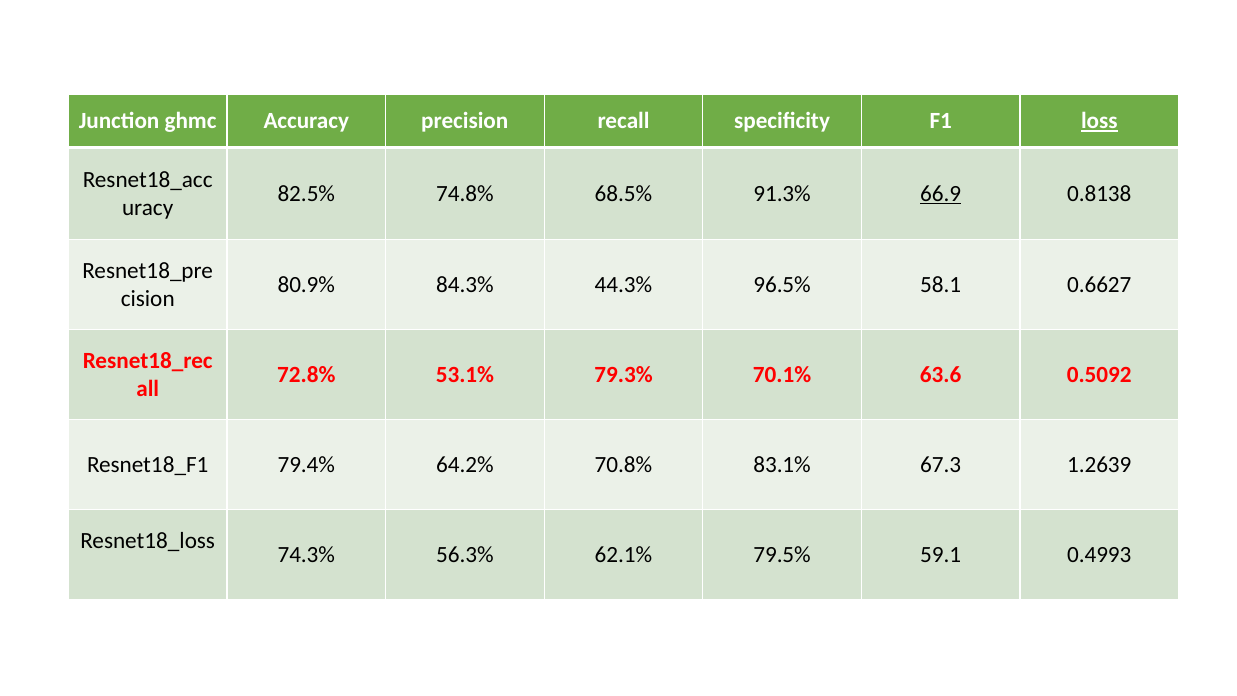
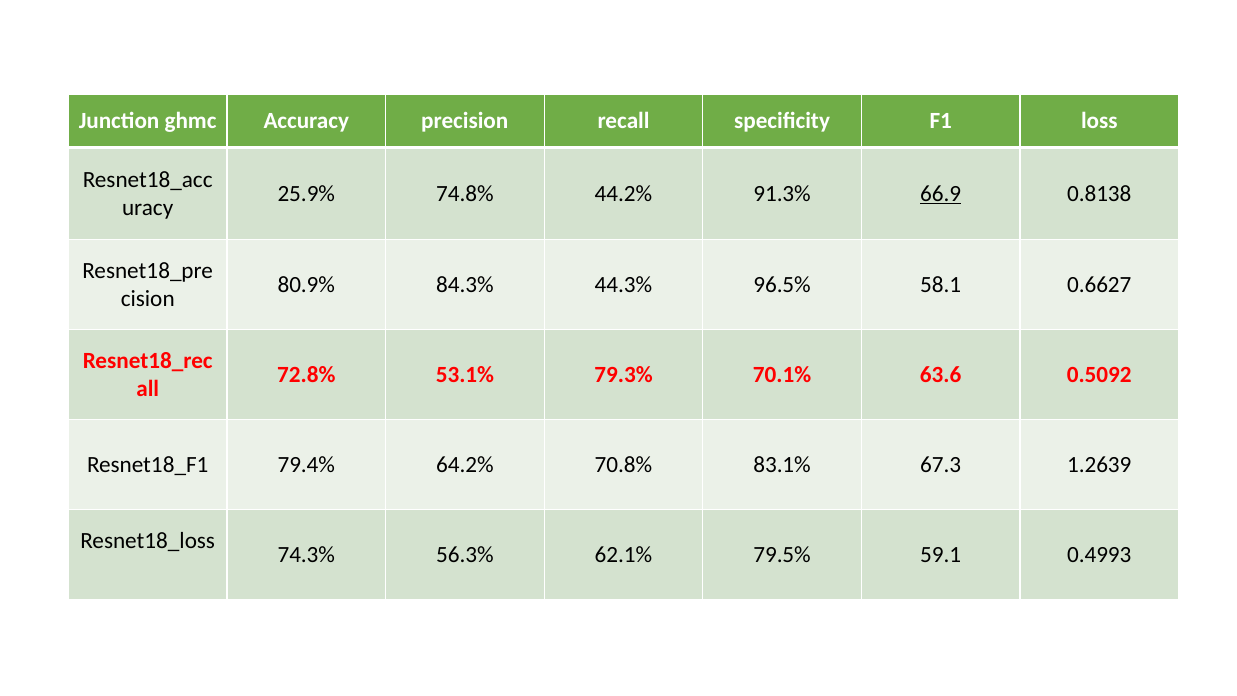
loss underline: present -> none (1099, 121)
82.5%: 82.5% -> 25.9% (306, 194)
68.5%: 68.5% -> 44.2% (623, 194)
